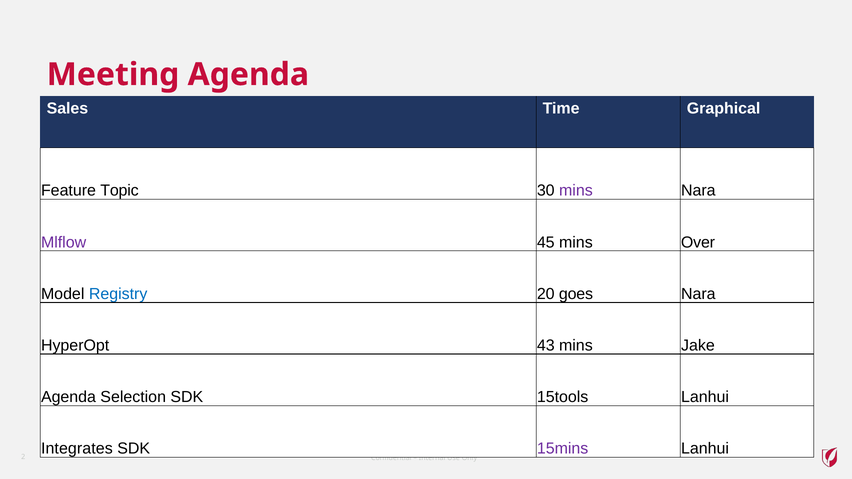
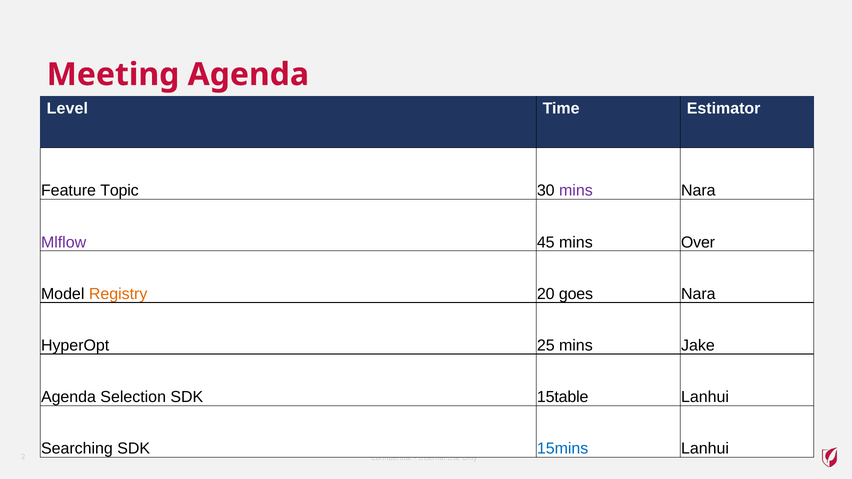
Sales: Sales -> Level (67, 109)
Graphical: Graphical -> Estimator (724, 109)
Registry colour: blue -> orange (118, 294)
43: 43 -> 25 (546, 346)
15tools: 15tools -> 15table (563, 397)
Integrates: Integrates -> Searching (77, 449)
15mins colour: purple -> blue (563, 449)
